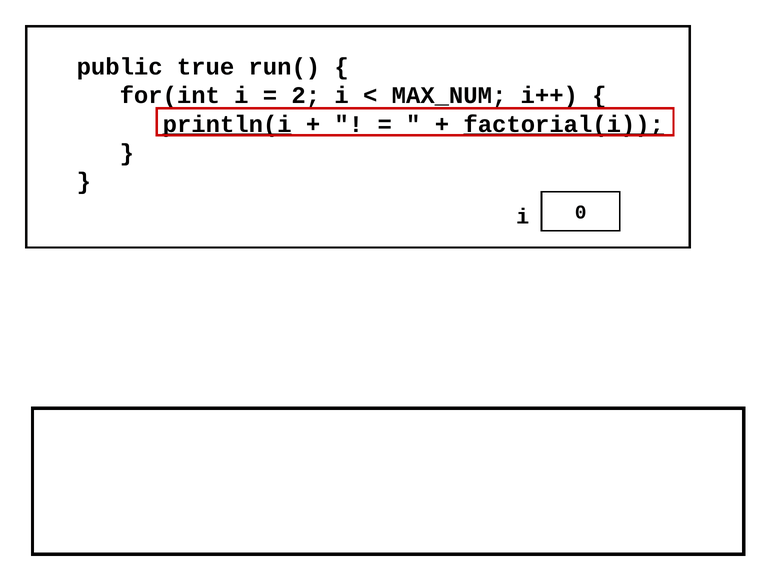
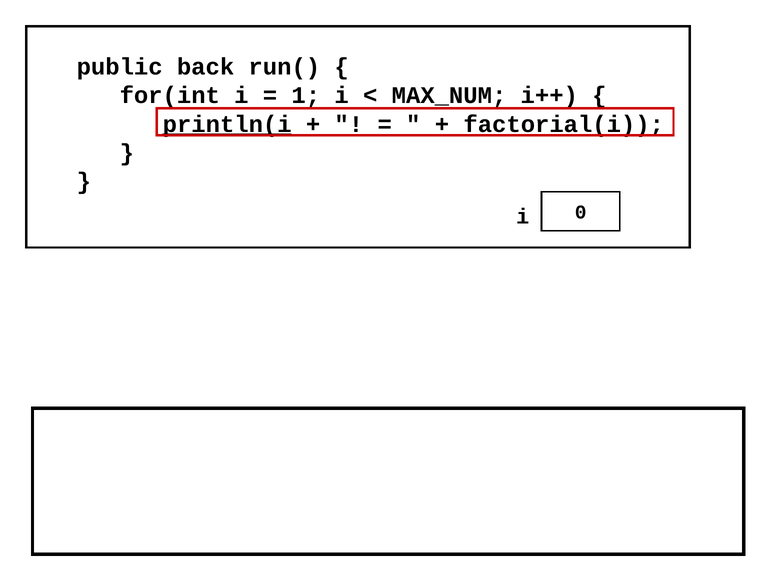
true: true -> back (206, 67)
2: 2 -> 1 (306, 95)
factorial(i underline: present -> none (564, 124)
